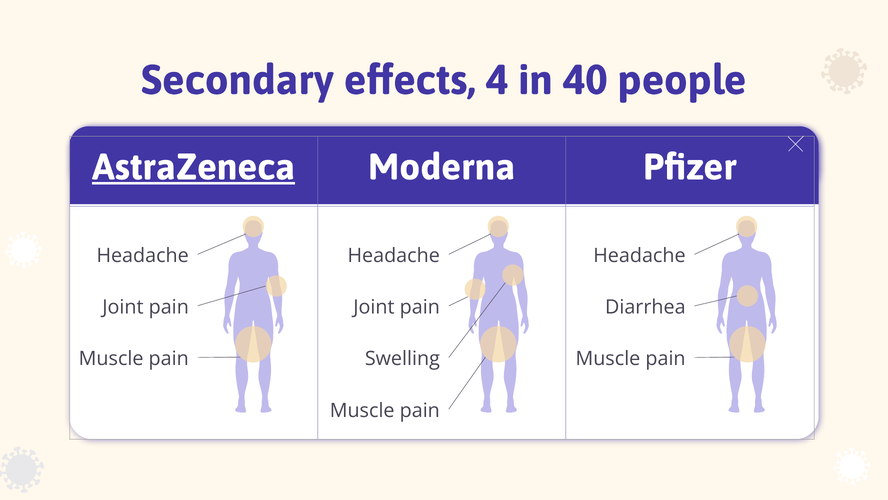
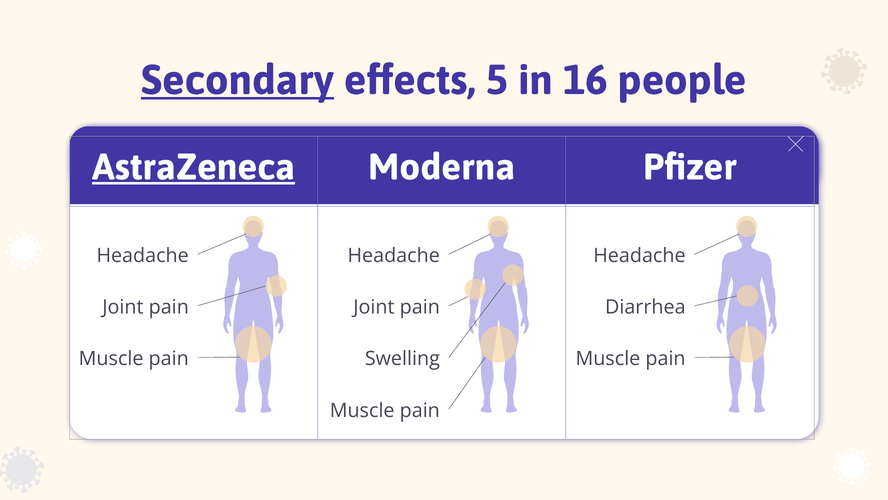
Secondary underline: none -> present (237, 80)
4: 4 -> 5 (497, 80)
40: 40 -> 16 (585, 80)
